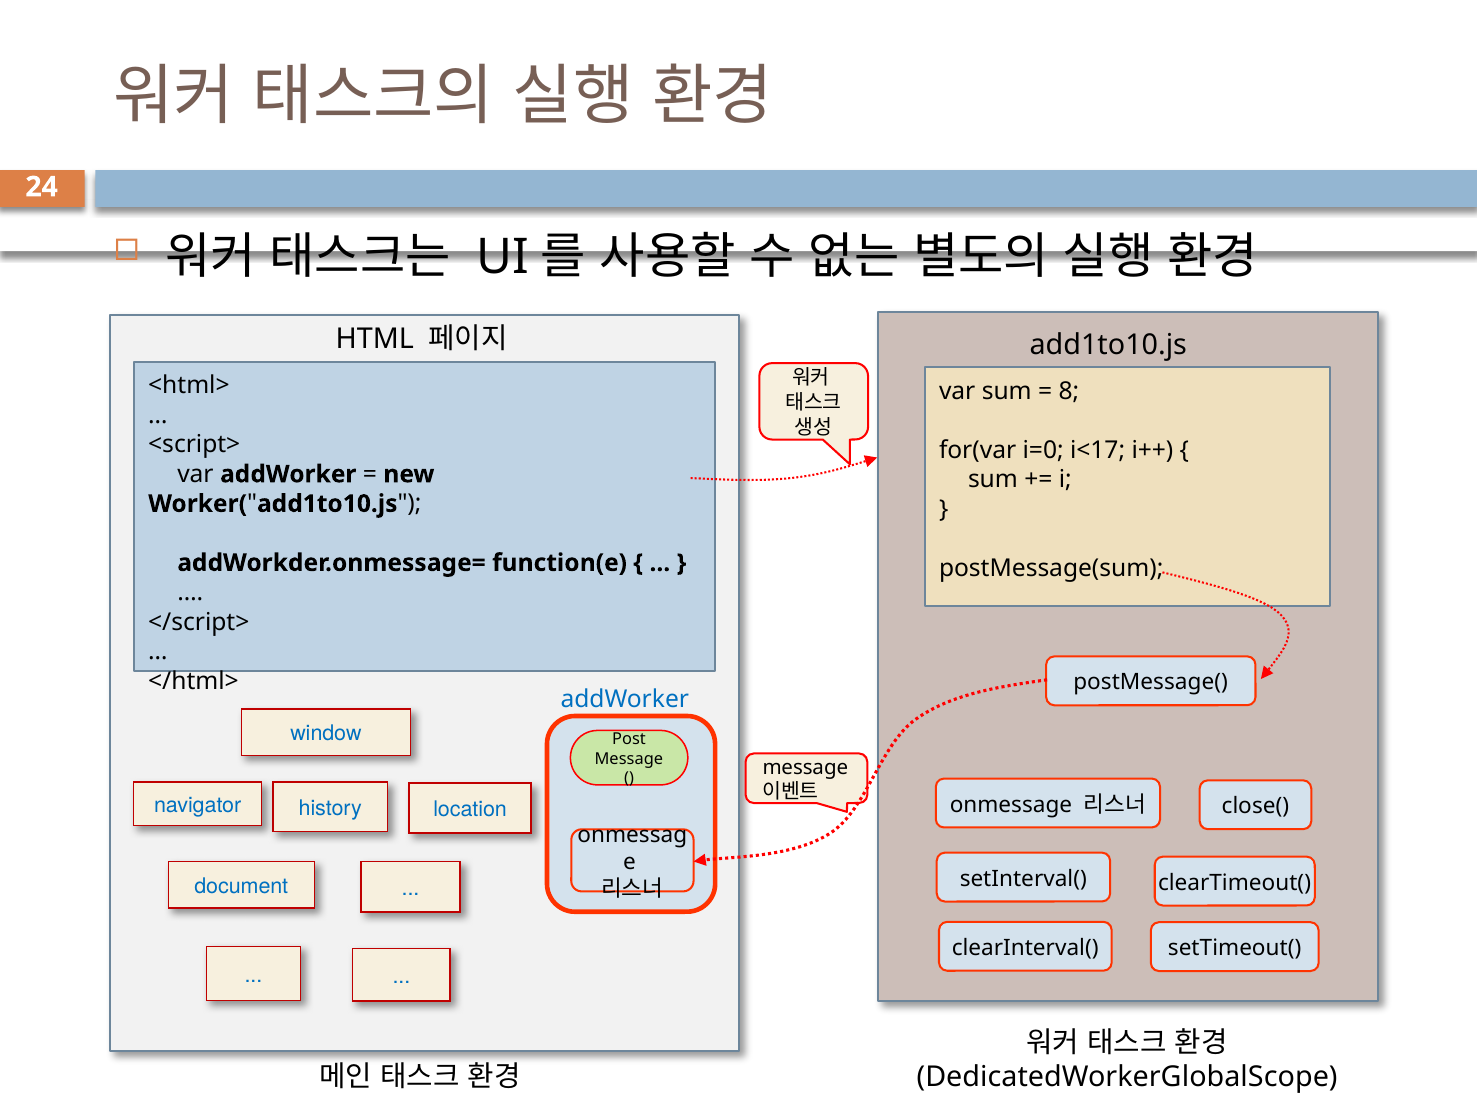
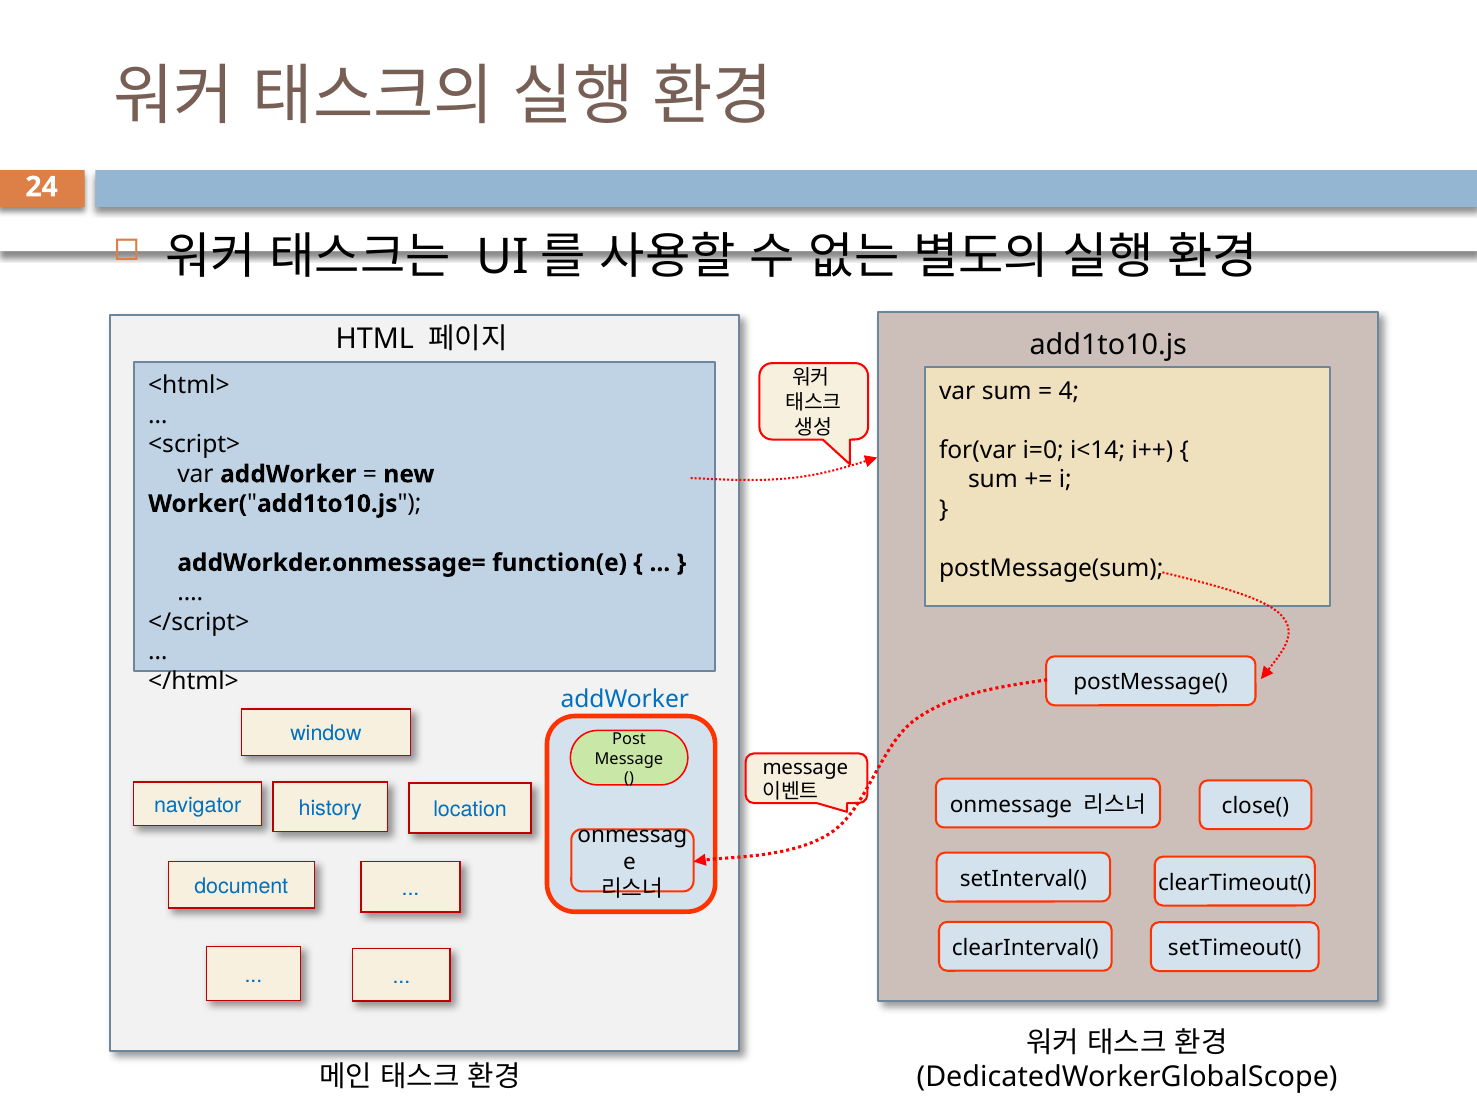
8: 8 -> 4 (1069, 391)
i<17: i<17 -> i<14 (1098, 450)
